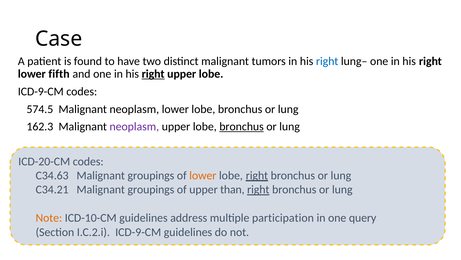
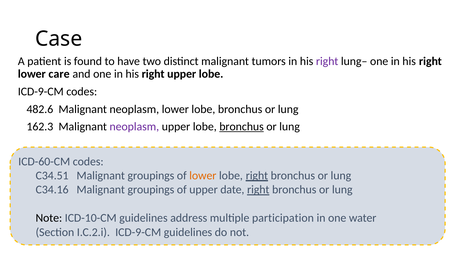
right colour: blue -> purple (327, 61)
fifth: fifth -> care (59, 74)
right underline: present -> none (153, 74)
574.5: 574.5 -> 482.6 (40, 109)
ICD-20-CM: ICD-20-CM -> ICD-60-CM (44, 161)
C34.63: C34.63 -> C34.51 (52, 175)
C34.21: C34.21 -> C34.16 (52, 189)
than: than -> date (232, 189)
Note colour: orange -> black (49, 217)
query: query -> water (363, 217)
